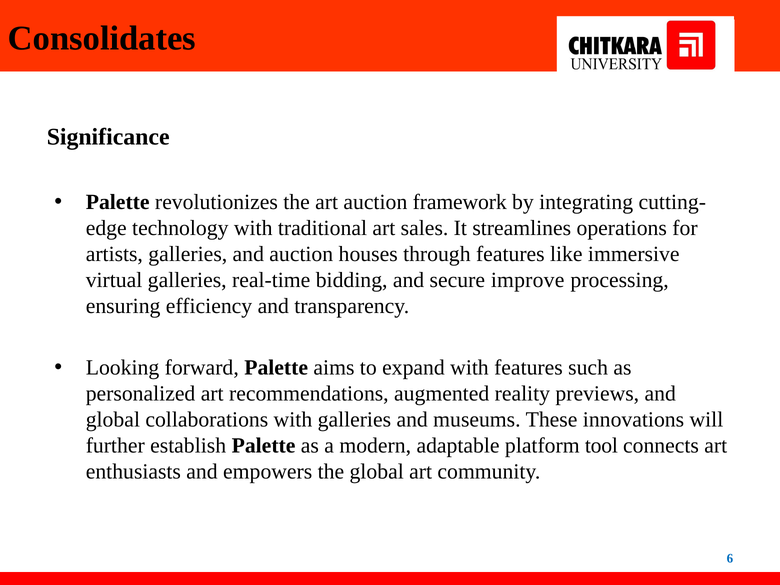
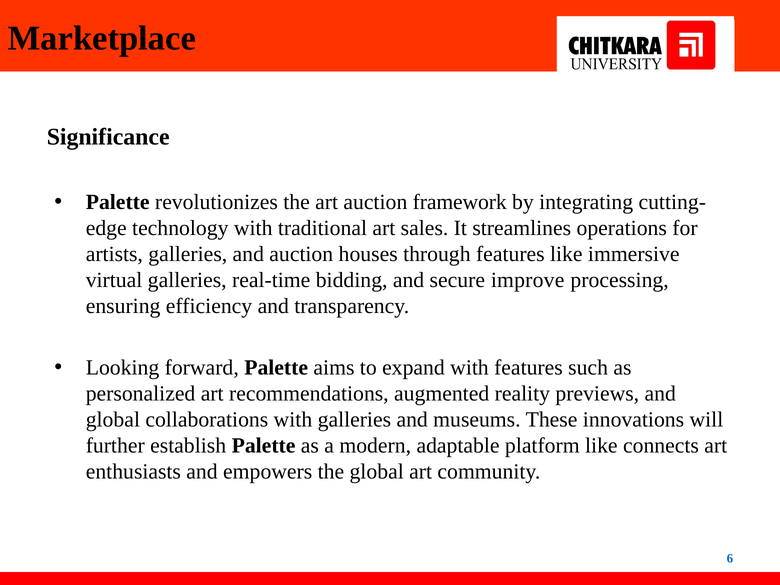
Consolidates: Consolidates -> Marketplace (102, 38)
platform tool: tool -> like (601, 446)
